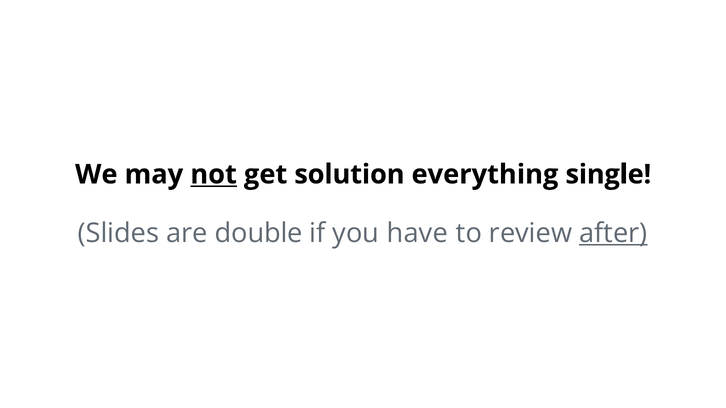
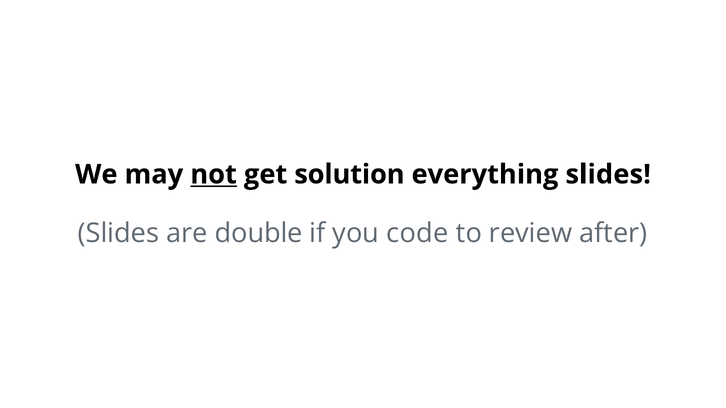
everything single: single -> slides (608, 175)
have: have -> code (417, 233)
after underline: present -> none (613, 233)
